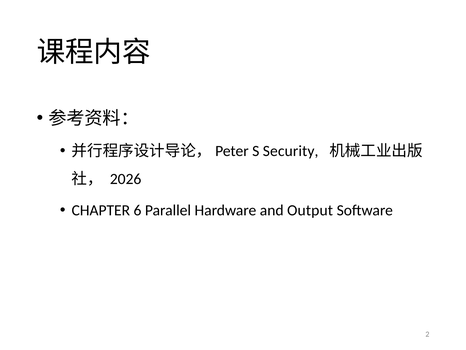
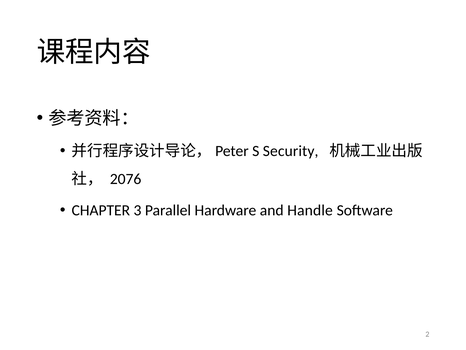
2026: 2026 -> 2076 (126, 179)
6: 6 -> 3 (138, 210)
Output: Output -> Handle (310, 210)
